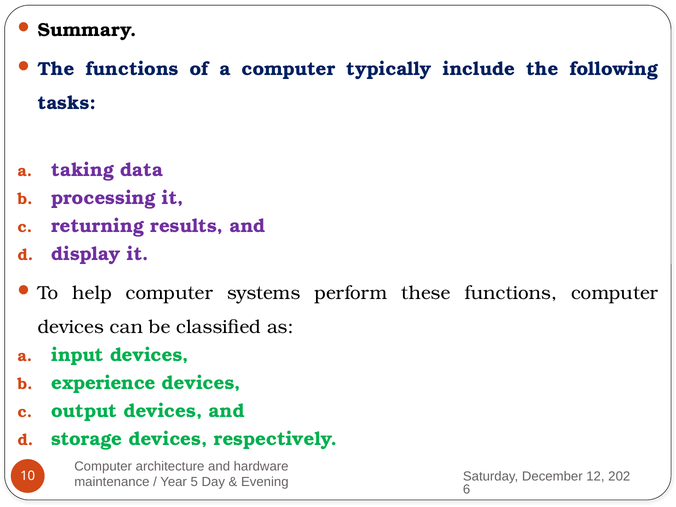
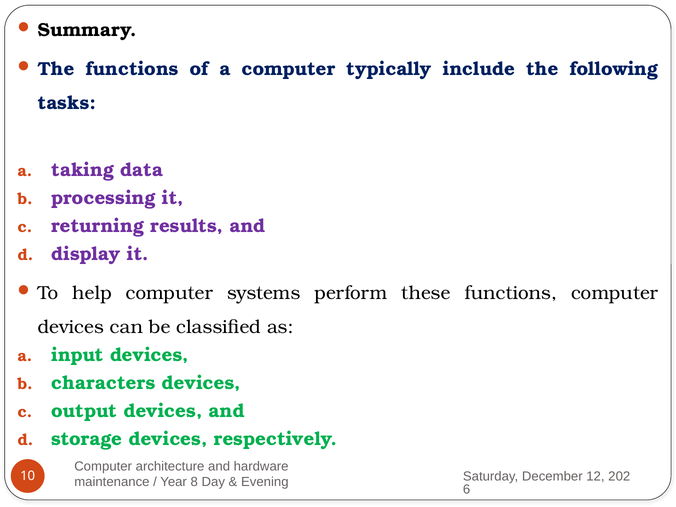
experience: experience -> characters (103, 383)
5: 5 -> 8 (194, 482)
